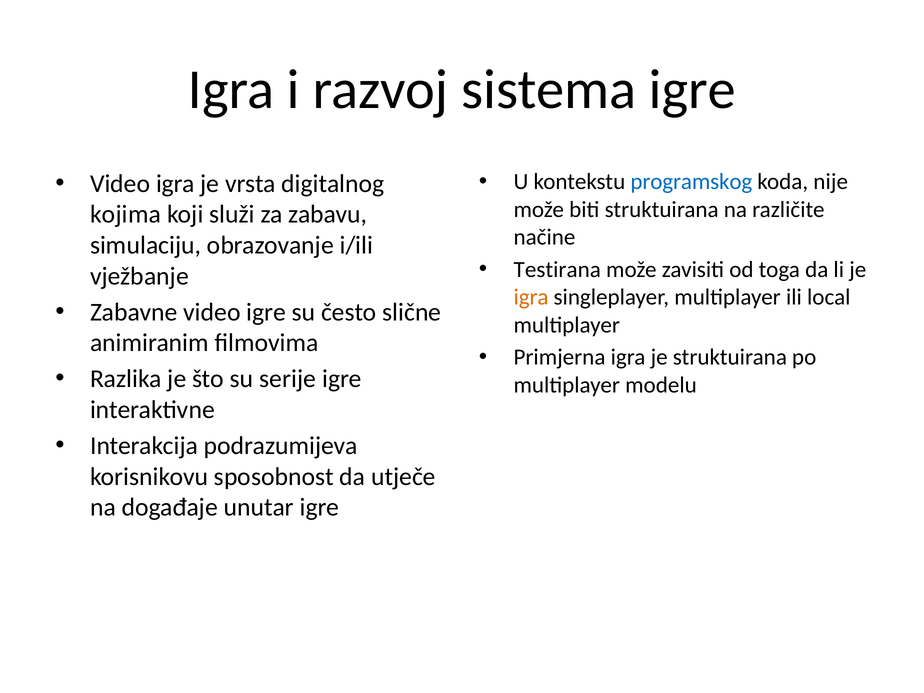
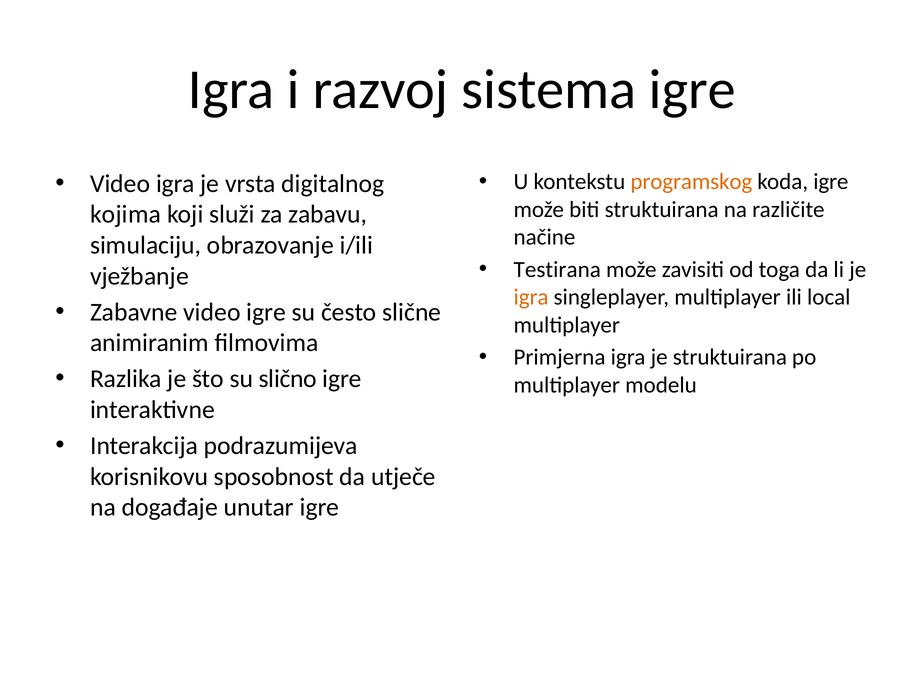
programskog colour: blue -> orange (691, 182)
koda nije: nije -> igre (831, 182)
serije: serije -> slično (288, 379)
